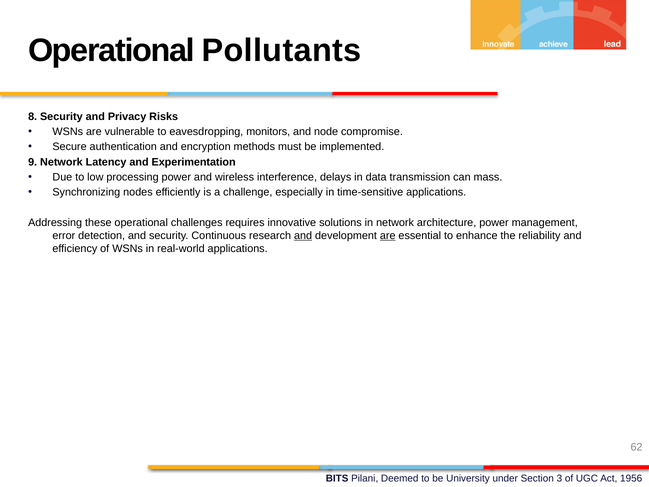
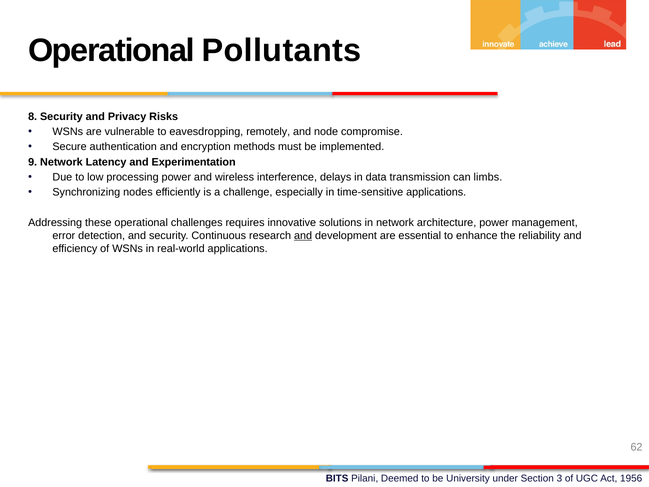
monitors: monitors -> remotely (268, 132)
mass: mass -> limbs (488, 177)
are underline: present -> none (388, 236)
